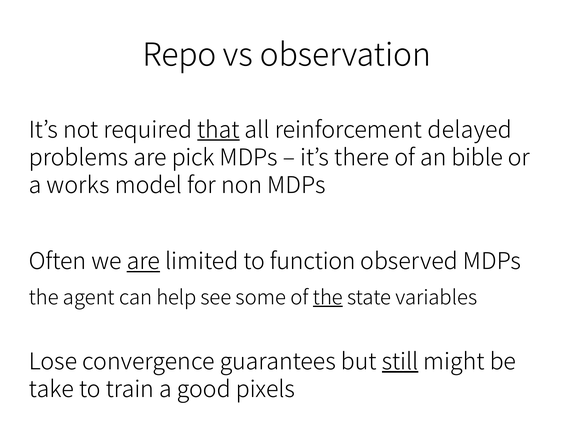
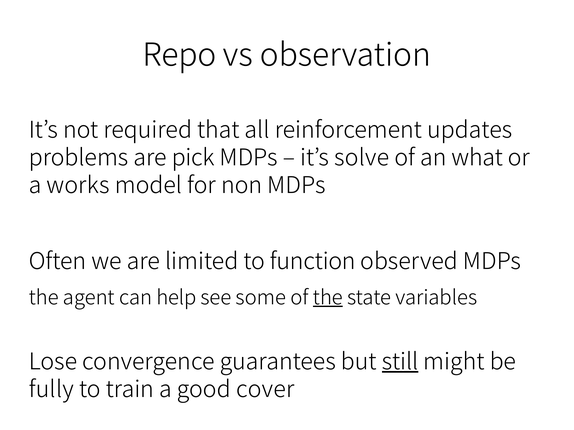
that underline: present -> none (218, 130)
delayed: delayed -> updates (470, 130)
there: there -> solve (362, 158)
bible: bible -> what (477, 158)
are underline: present -> none (143, 262)
take: take -> fully (51, 390)
pixels: pixels -> cover (265, 390)
